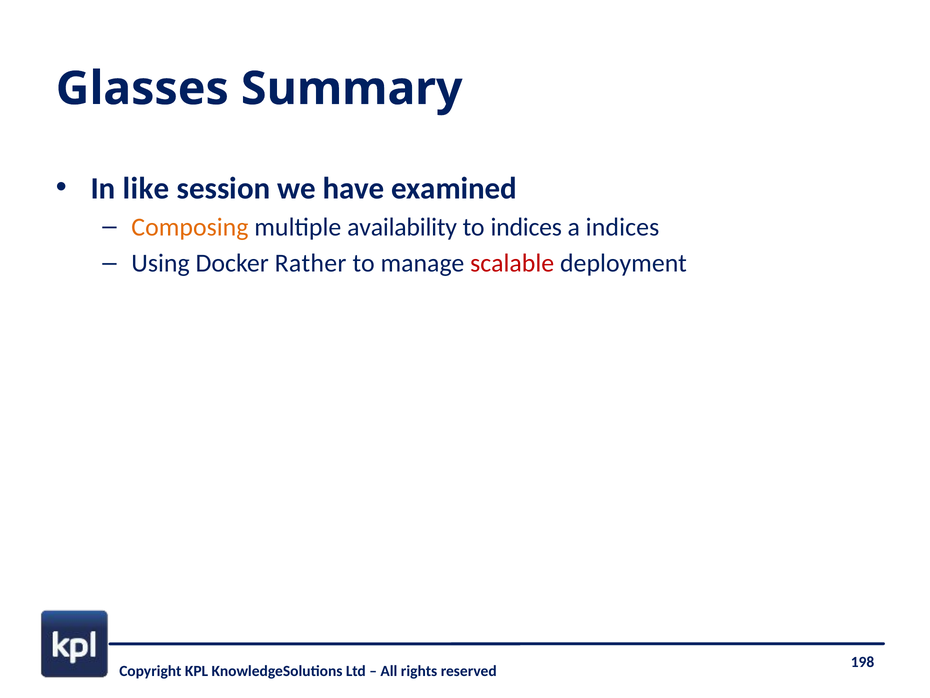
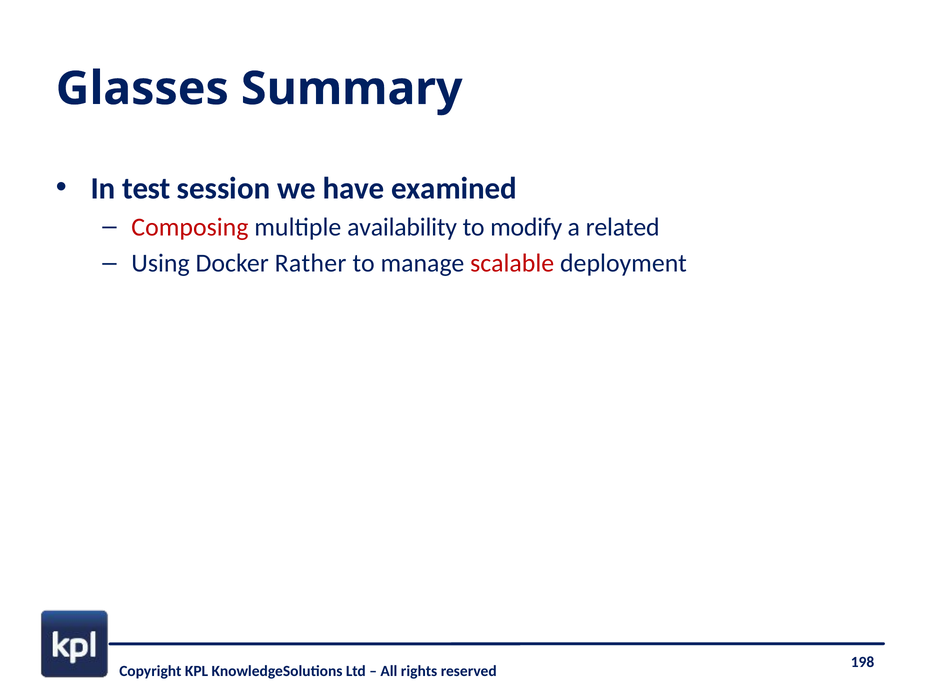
like: like -> test (146, 188)
Composing colour: orange -> red (190, 227)
to indices: indices -> modify (526, 227)
a indices: indices -> related (623, 227)
